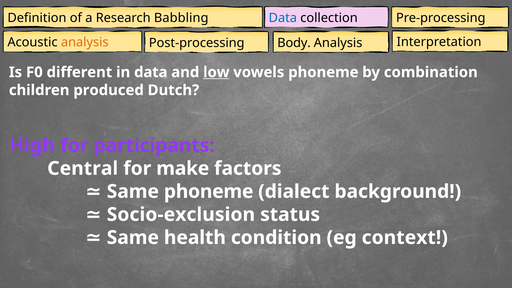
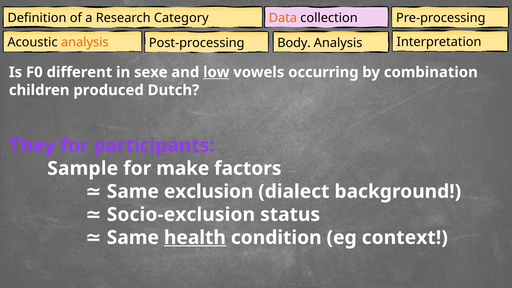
Babbling: Babbling -> Category (181, 18)
Data colour: blue -> orange (283, 18)
in data: data -> sexe (151, 72)
vowels phoneme: phoneme -> occurring (323, 72)
High: High -> They (32, 145)
Central: Central -> Sample (83, 168)
Same phoneme: phoneme -> exclusion (209, 192)
health underline: none -> present (195, 238)
